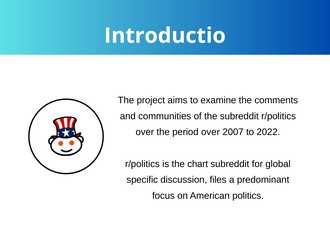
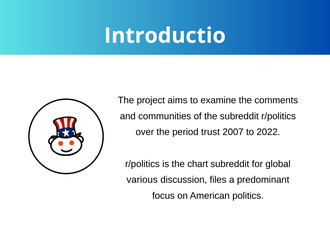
period over: over -> trust (210, 132)
specific: specific -> various (142, 179)
